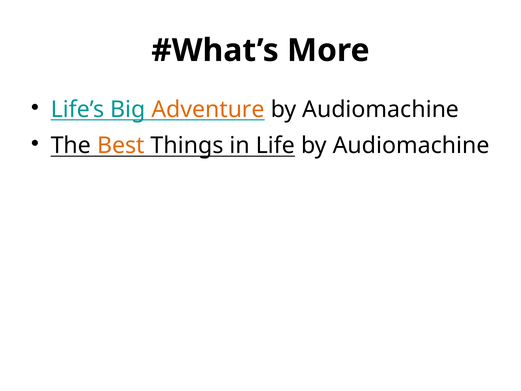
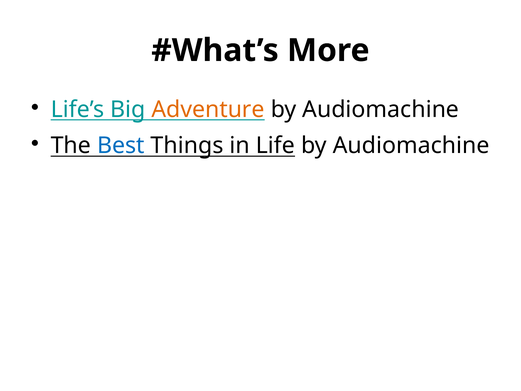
Best colour: orange -> blue (121, 145)
